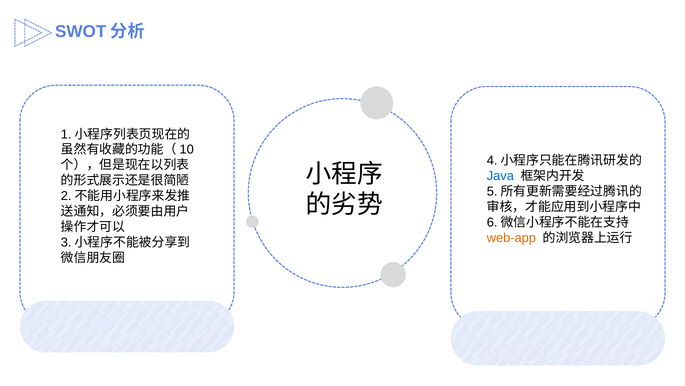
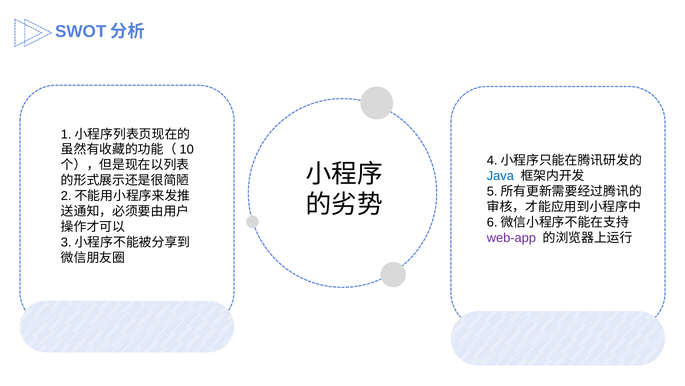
web-app colour: orange -> purple (511, 237)
